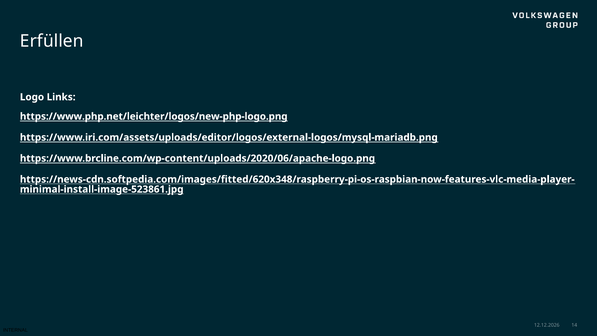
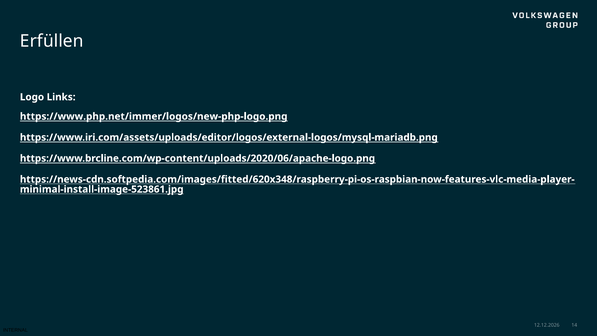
https://www.php.net/leichter/logos/new-php-logo.png: https://www.php.net/leichter/logos/new-php-logo.png -> https://www.php.net/immer/logos/new-php-logo.png (154, 116)
